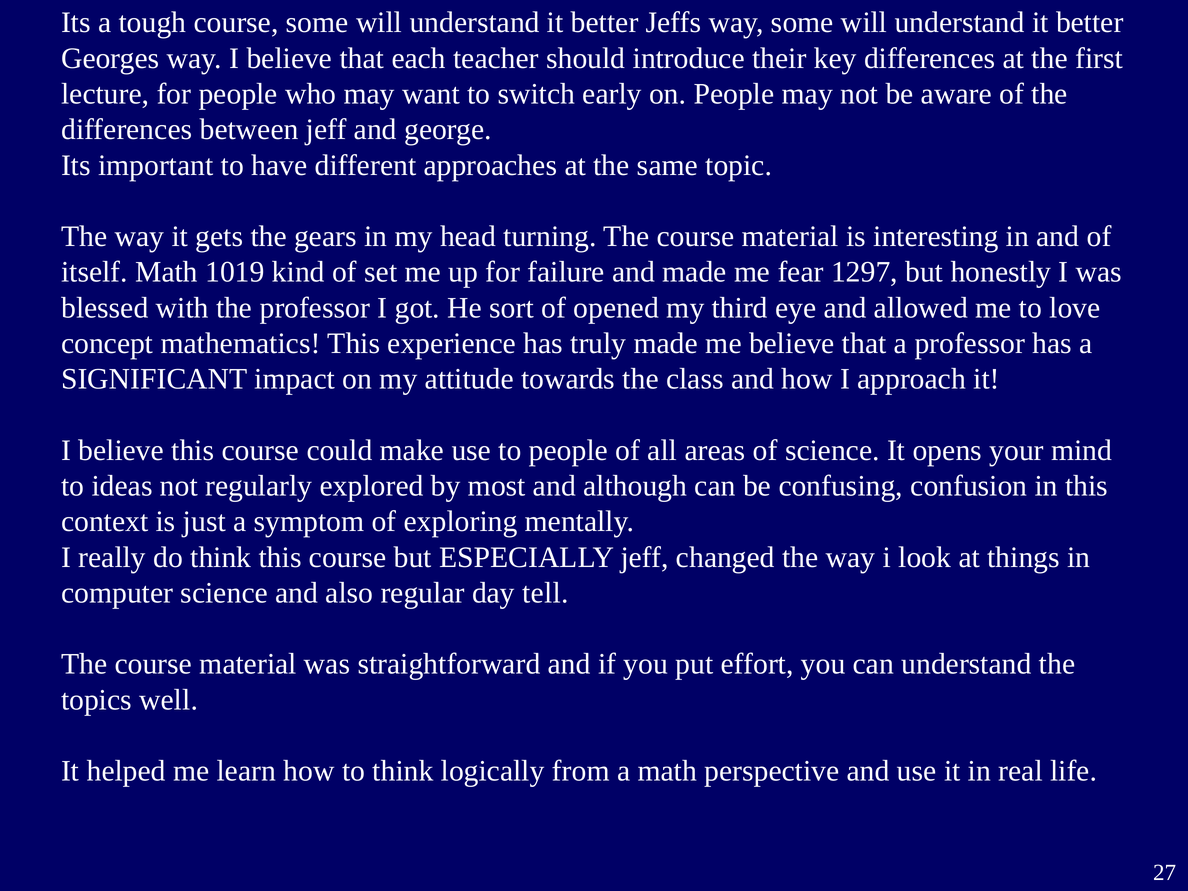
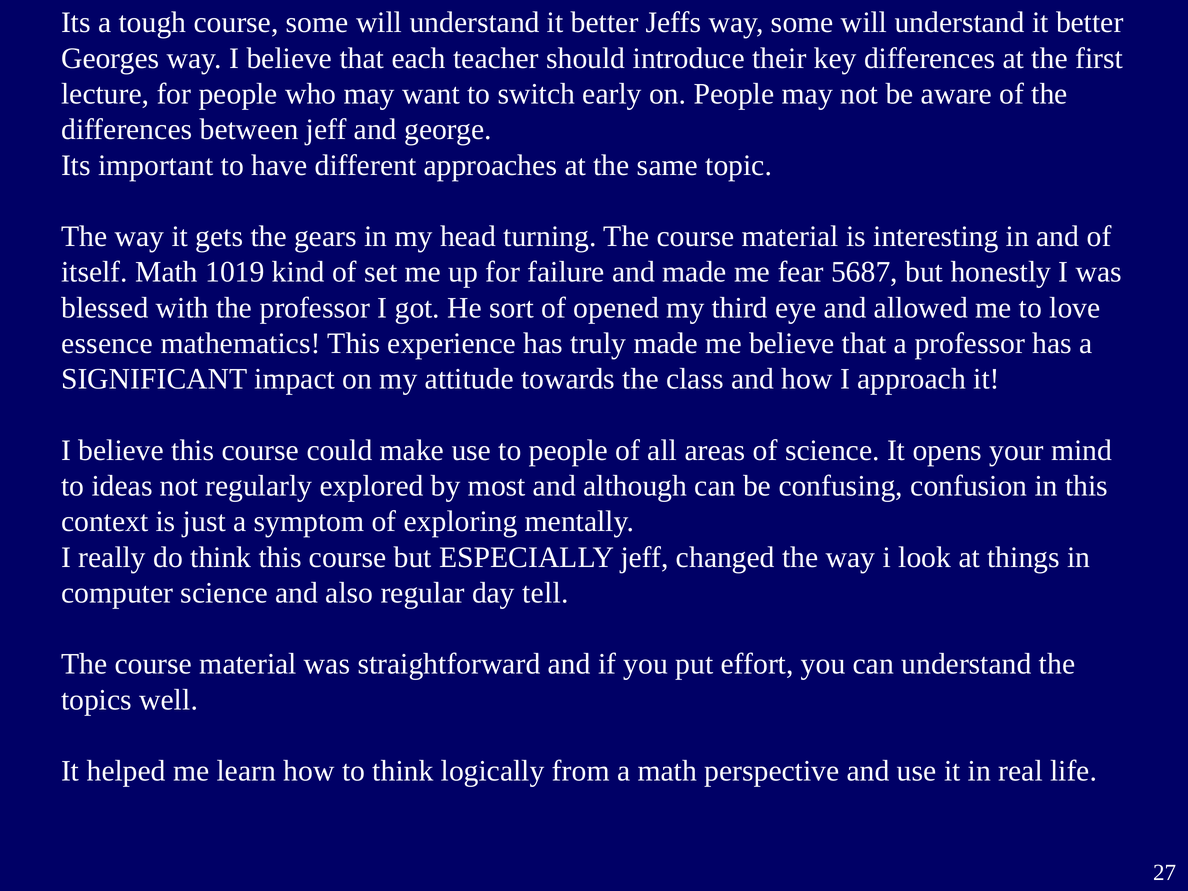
1297: 1297 -> 5687 (865, 272)
concept: concept -> essence (107, 343)
